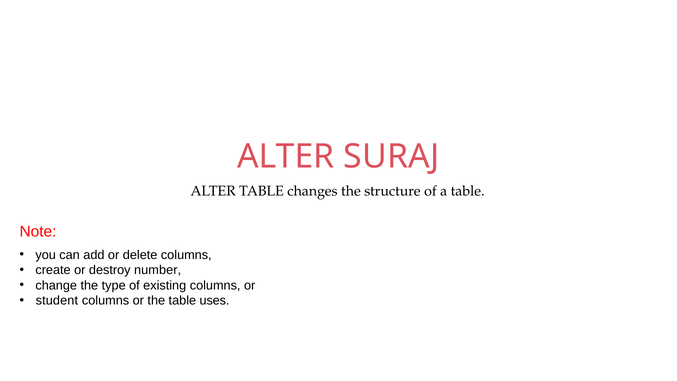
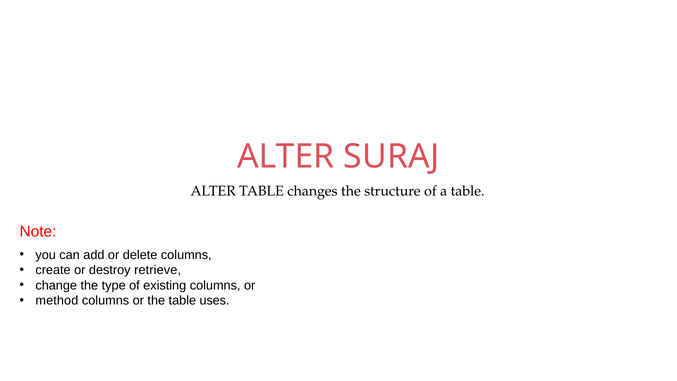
number: number -> retrieve (158, 270)
student: student -> method (57, 300)
